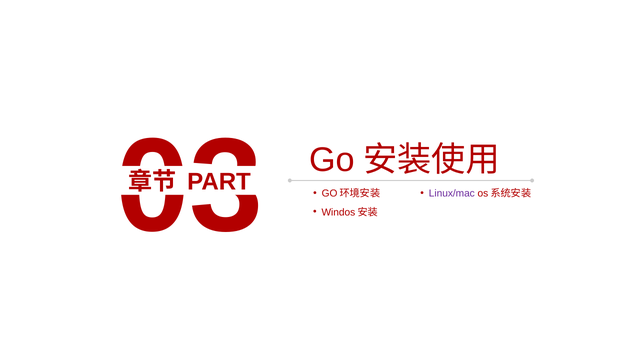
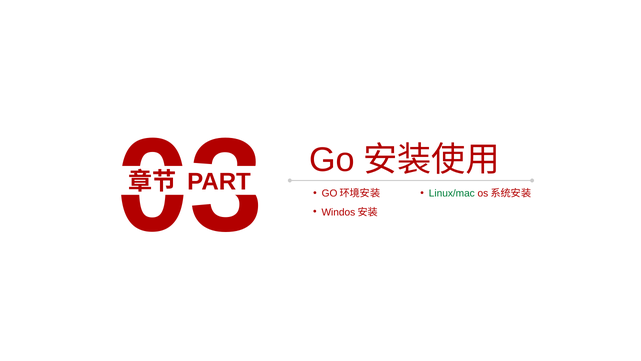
Linux/mac colour: purple -> green (452, 193)
